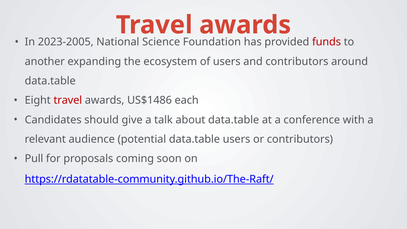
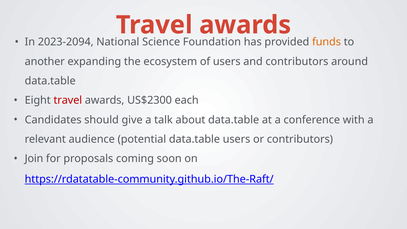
2023-2005: 2023-2005 -> 2023-2094 (66, 42)
funds colour: red -> orange (327, 42)
US$1486: US$1486 -> US$2300 (150, 100)
Pull: Pull -> Join (34, 159)
